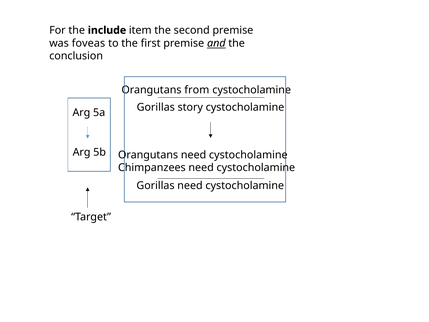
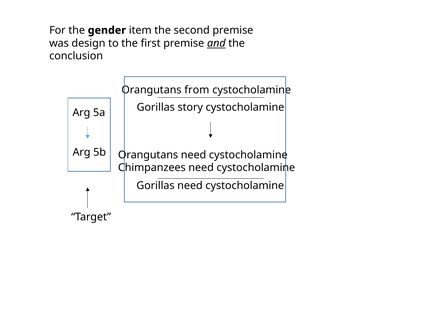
include: include -> gender (107, 30)
foveas: foveas -> design (88, 43)
